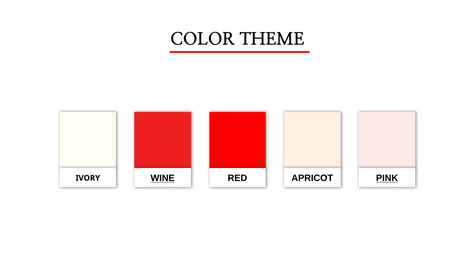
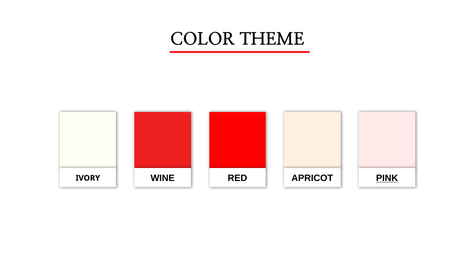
WINE underline: present -> none (163, 178)
